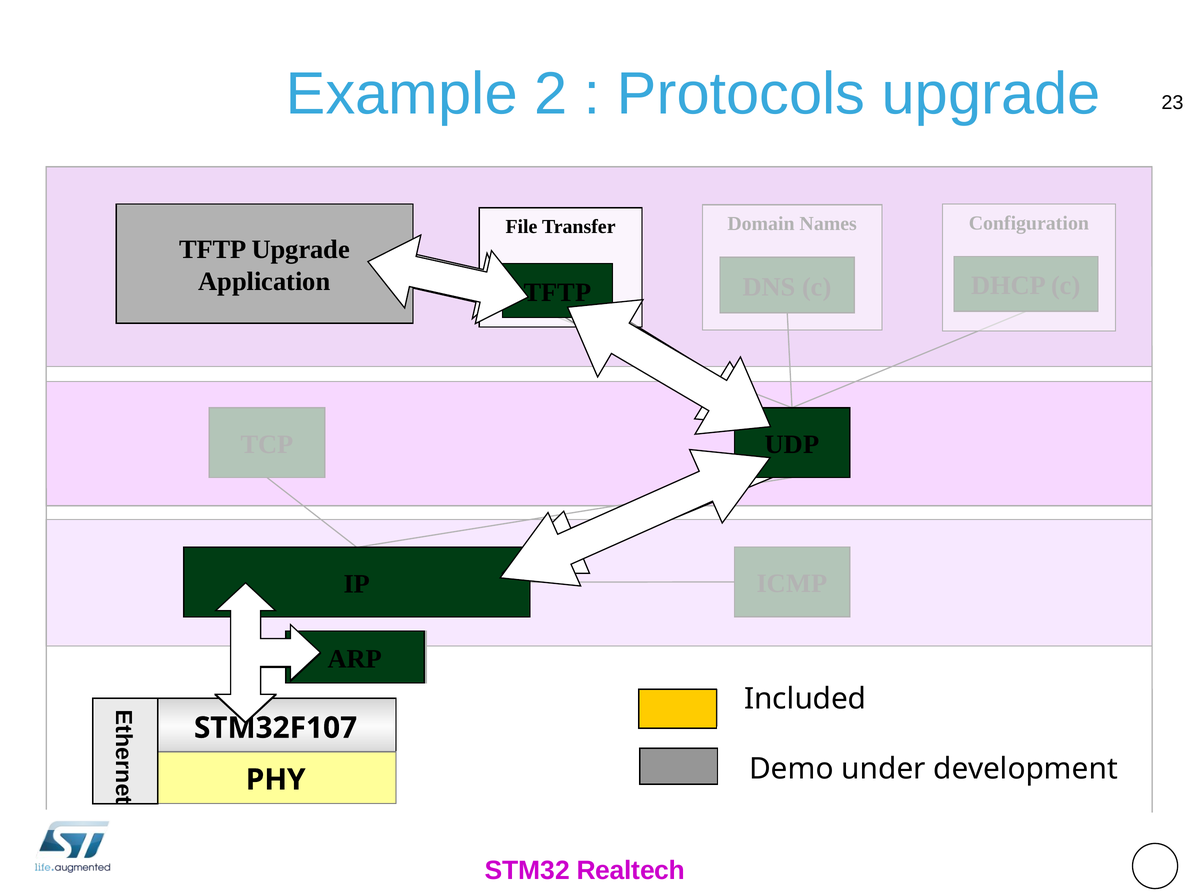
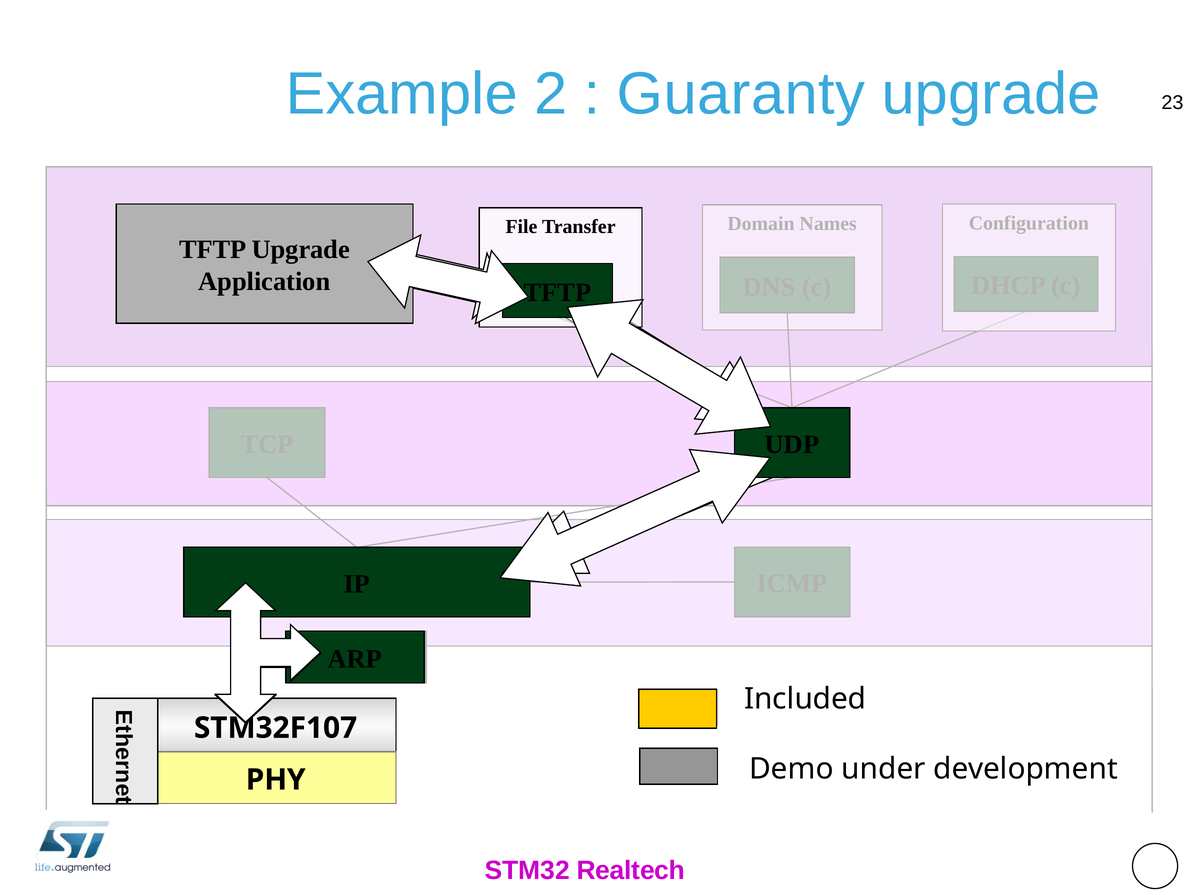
Protocols: Protocols -> Guaranty (741, 94)
